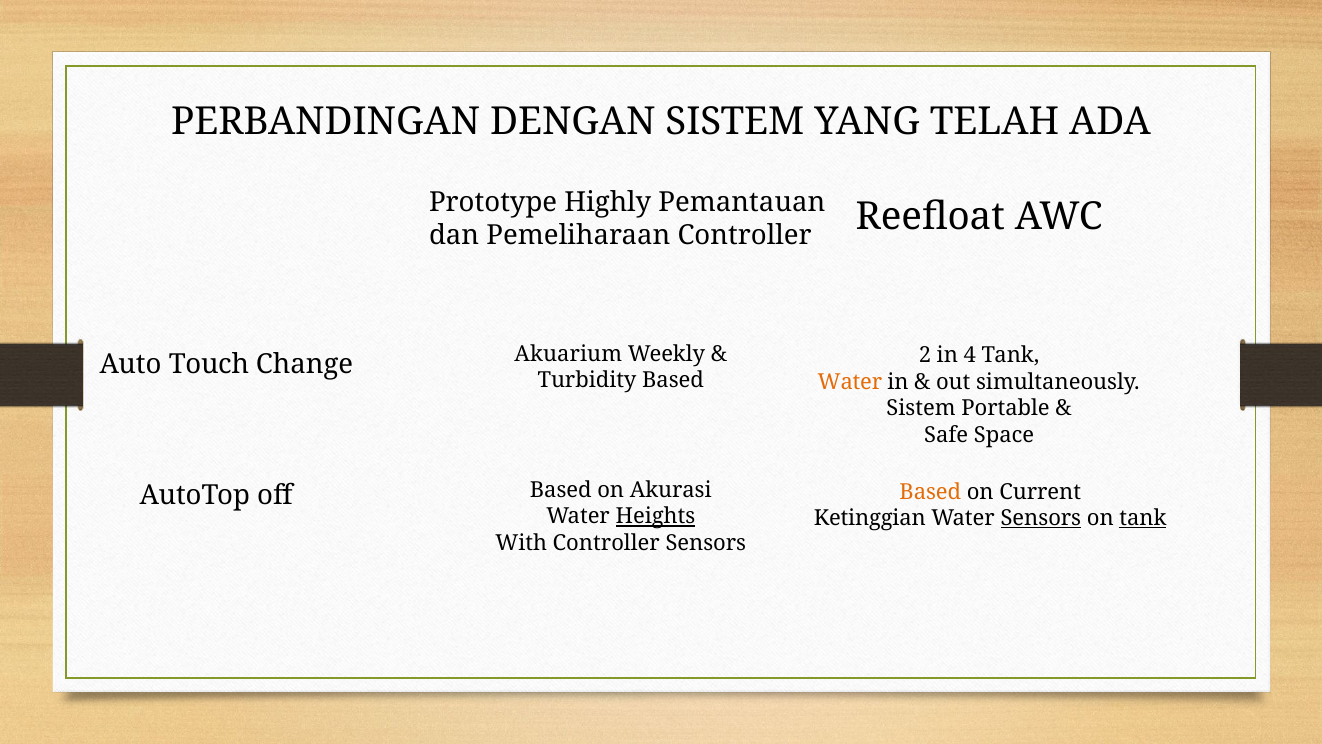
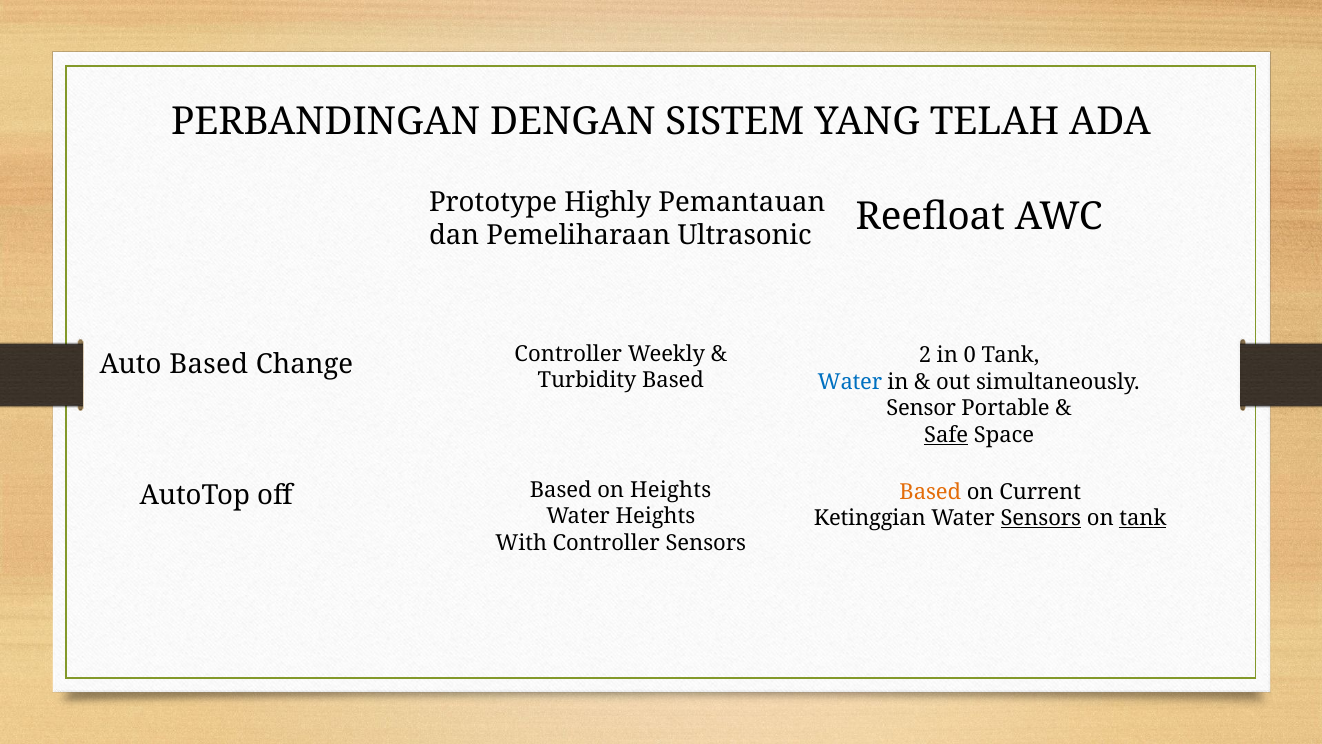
Pemeliharaan Controller: Controller -> Ultrasonic (745, 235)
4: 4 -> 0 (970, 355)
Auto Touch: Touch -> Based (209, 364)
Change Akuarium: Akuarium -> Controller (568, 354)
Water colour: orange -> blue (850, 382)
Sistem: Sistem -> Sensor (921, 408)
Safe underline: none -> present (946, 435)
on Akurasi: Akurasi -> Heights (671, 490)
Heights underline: present -> none (655, 516)
